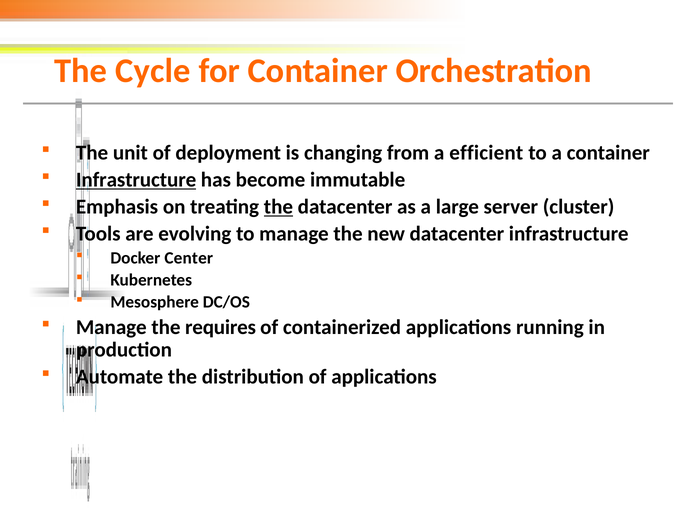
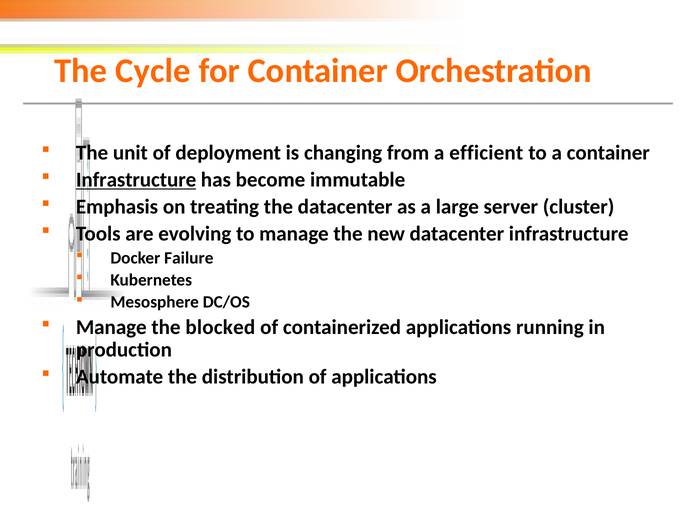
the underline: present -> none (278, 207)
Center: Center -> Failure (189, 258)
requires: requires -> blocked (220, 327)
